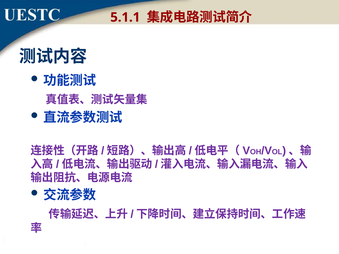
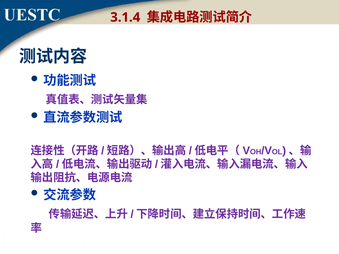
5.1.1: 5.1.1 -> 3.1.4 (125, 17)
